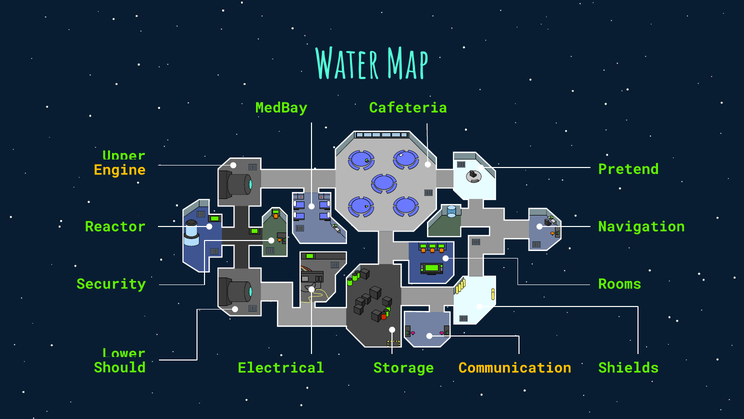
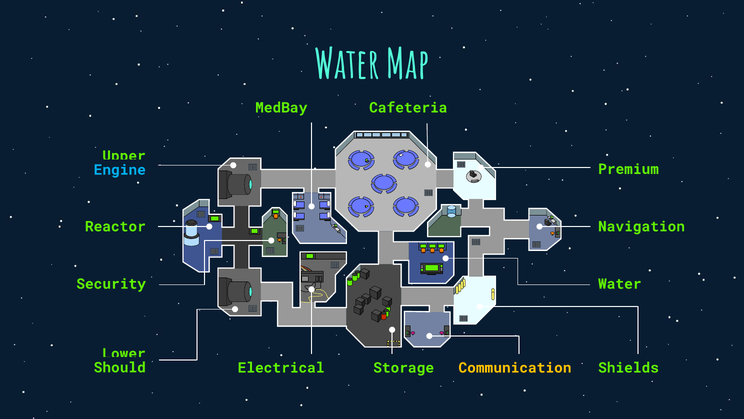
Pretend: Pretend -> Premium (629, 169)
Engine colour: yellow -> light blue (120, 170)
Rooms: Rooms -> Water (620, 284)
